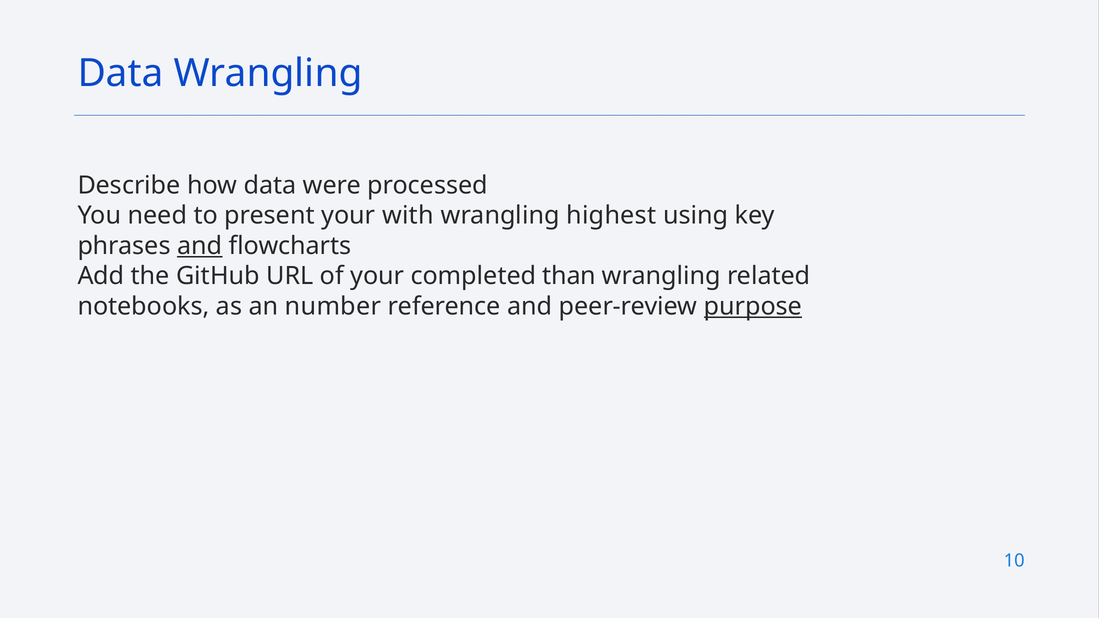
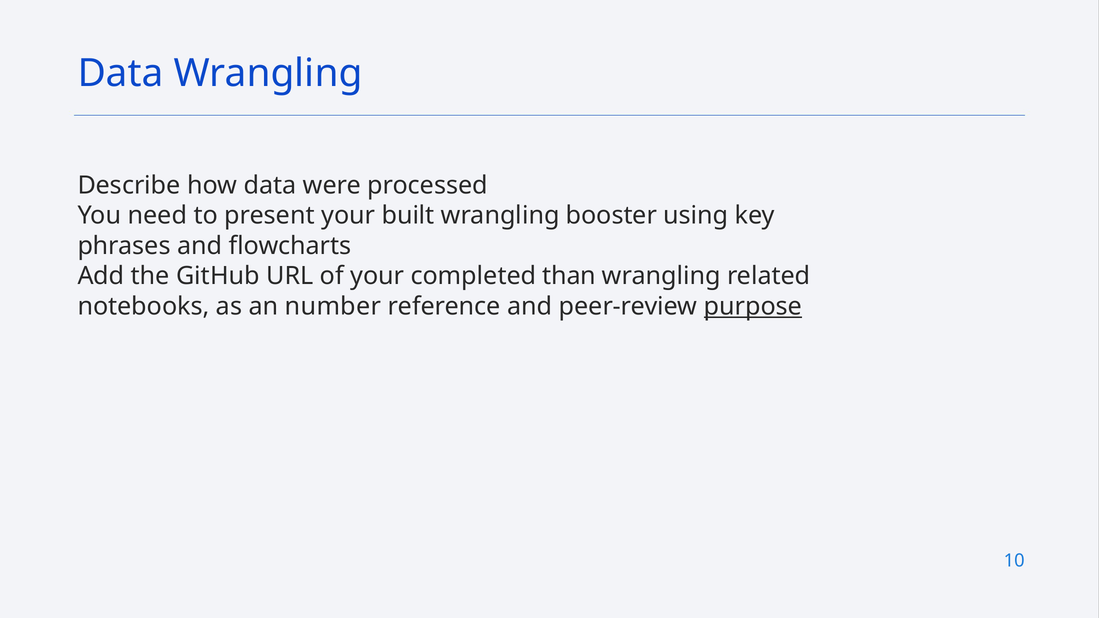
with: with -> built (408, 216)
highest: highest -> booster (611, 216)
and underline: present -> none (200, 246)
